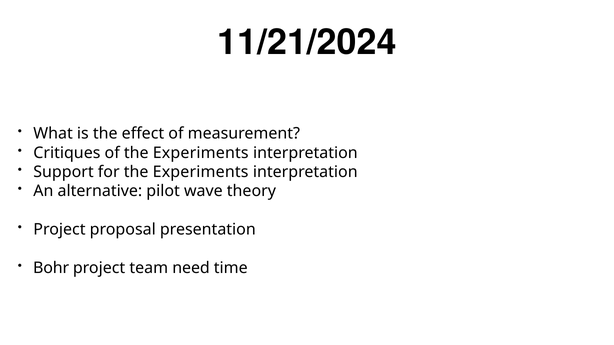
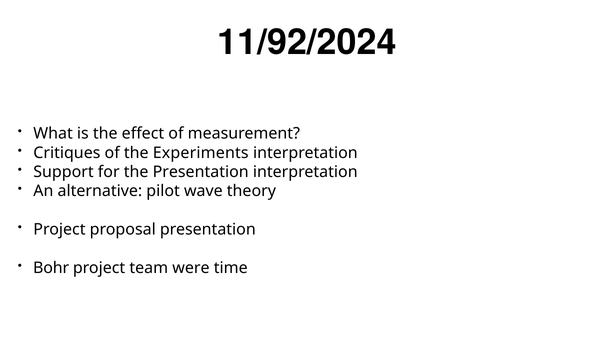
11/21/2024: 11/21/2024 -> 11/92/2024 (307, 42)
for the Experiments: Experiments -> Presentation (201, 172)
need: need -> were (191, 268)
